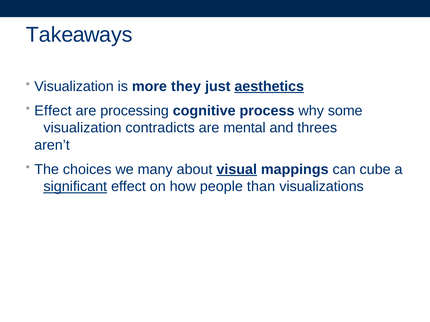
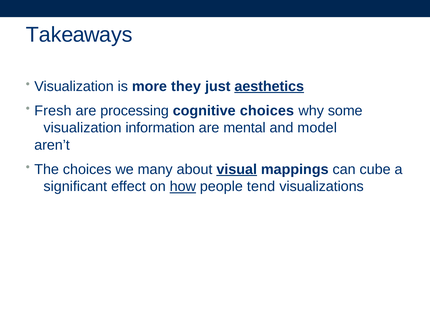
Effect: Effect -> Fresh (53, 111)
cognitive process: process -> choices (267, 111)
contradicts: contradicts -> information (160, 128)
threes: threes -> model (317, 128)
significant underline: present -> none (75, 187)
how underline: none -> present (183, 187)
than: than -> tend (261, 187)
